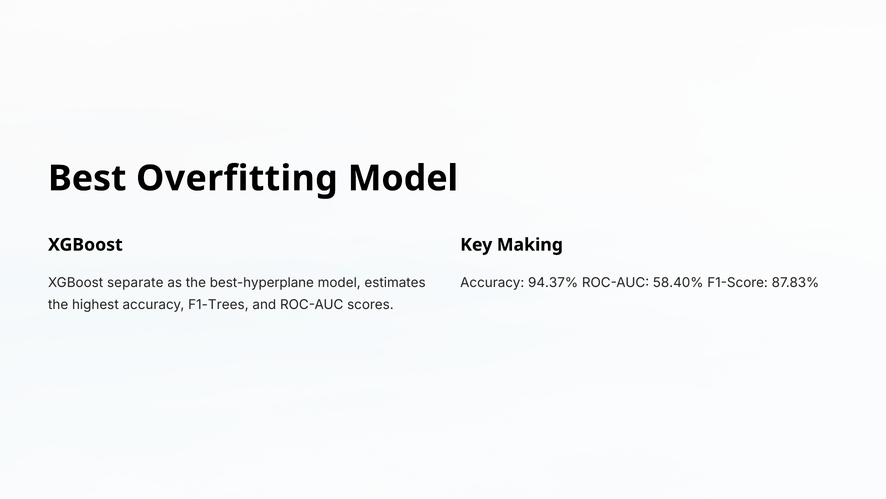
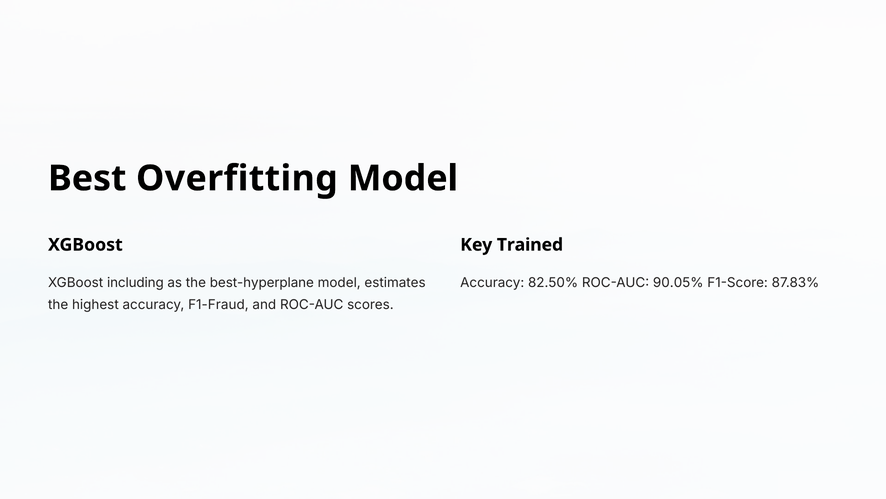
Making: Making -> Trained (530, 245)
separate: separate -> including (135, 283)
94.37%: 94.37% -> 82.50% (553, 283)
58.40%: 58.40% -> 90.05% (678, 283)
F1-Trees: F1-Trees -> F1-Fraud (218, 305)
